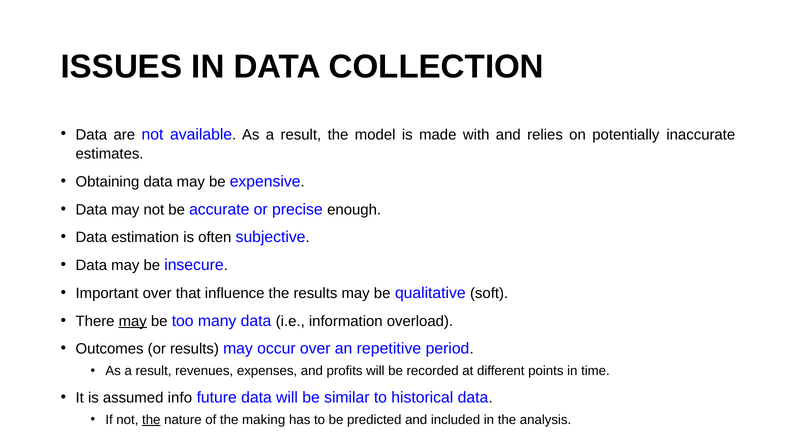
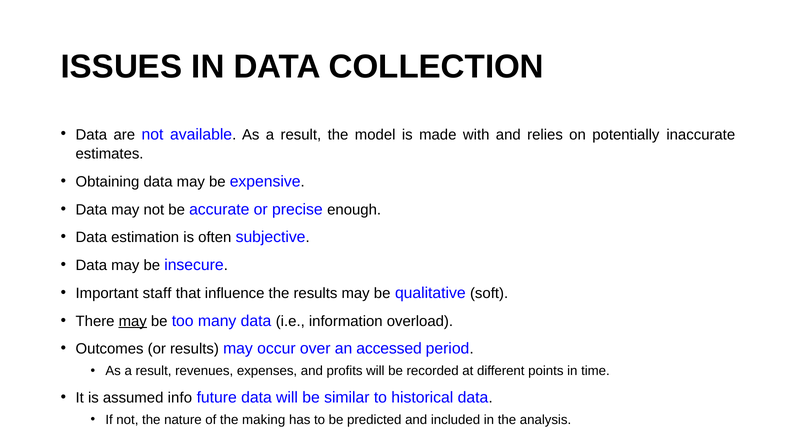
Important over: over -> staff (157, 293)
repetitive: repetitive -> accessed (389, 349)
the underline: present -> none (151, 419)
